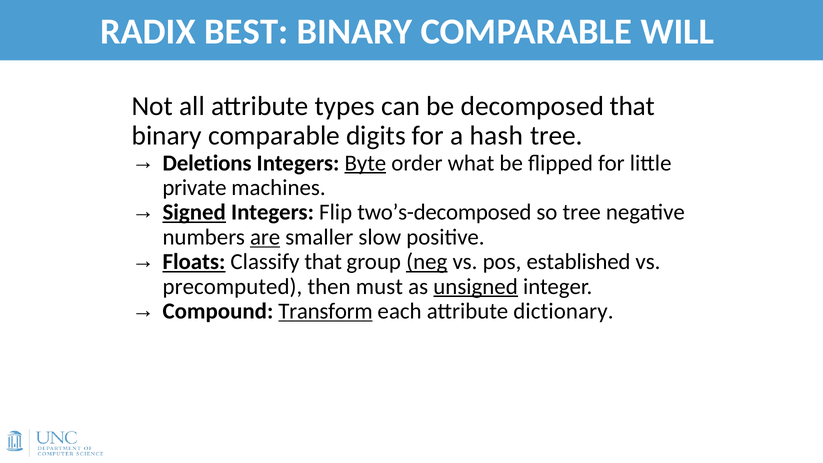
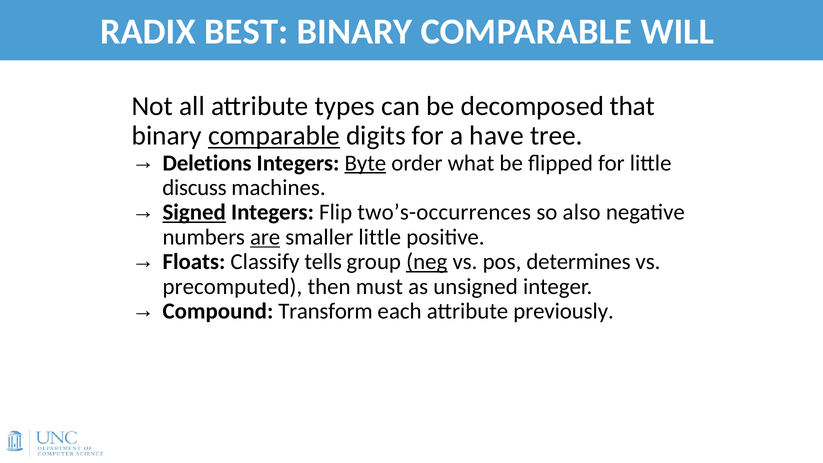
comparable underline: none -> present (274, 136)
hash: hash -> have (497, 136)
private: private -> discuss (194, 188)
two’s-decomposed: two’s-decomposed -> two’s-occurrences (444, 212)
so tree: tree -> also (582, 212)
smaller slow: slow -> little (380, 237)
Floats underline: present -> none (194, 262)
Classify that: that -> tells (323, 262)
established: established -> determines (579, 262)
unsigned underline: present -> none (476, 286)
Transform underline: present -> none (326, 311)
dictionary: dictionary -> previously (564, 311)
